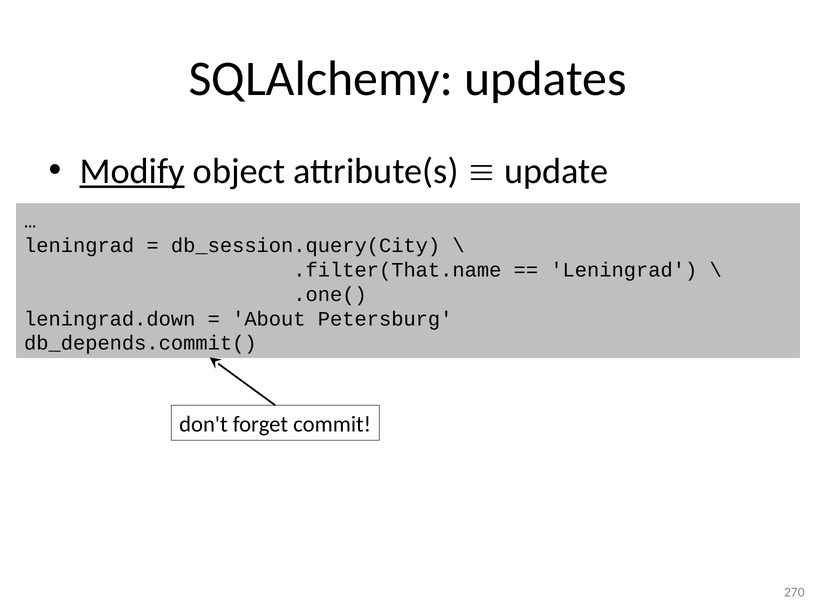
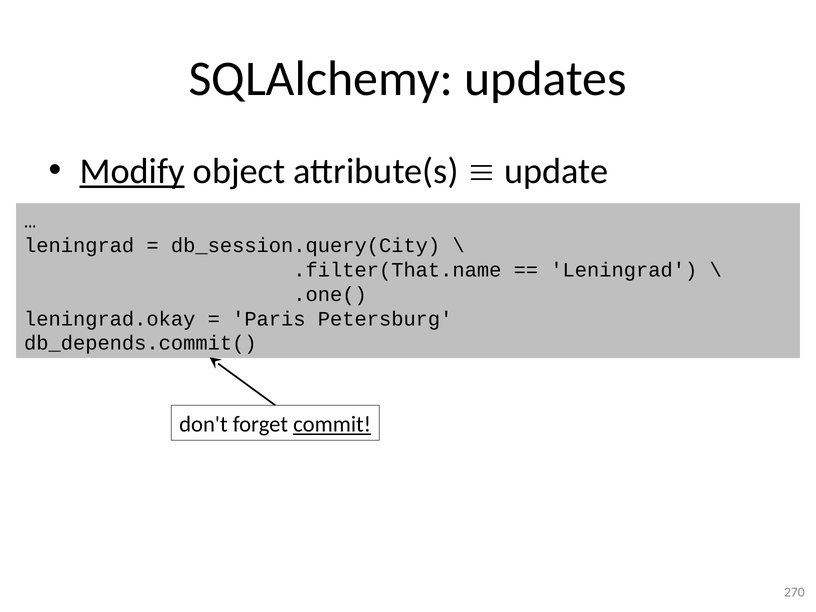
leningrad.down: leningrad.down -> leningrad.okay (110, 319)
About: About -> Paris (269, 319)
commit underline: none -> present (332, 424)
